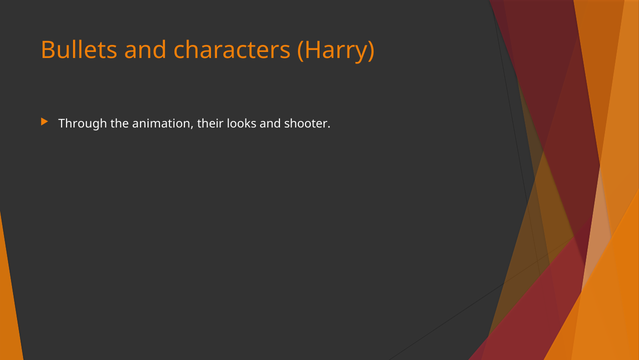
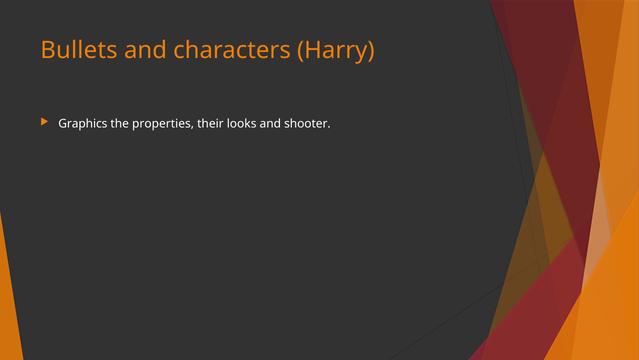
Through: Through -> Graphics (83, 124)
animation: animation -> properties (163, 124)
